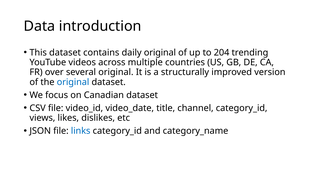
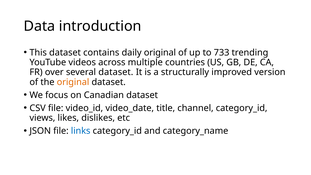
204: 204 -> 733 (222, 53)
several original: original -> dataset (116, 72)
original colour: blue -> orange (73, 82)
